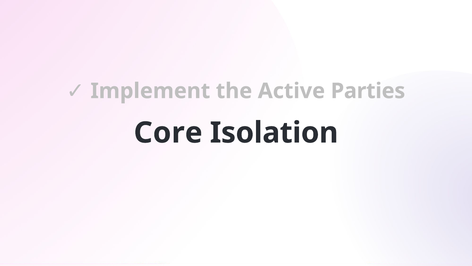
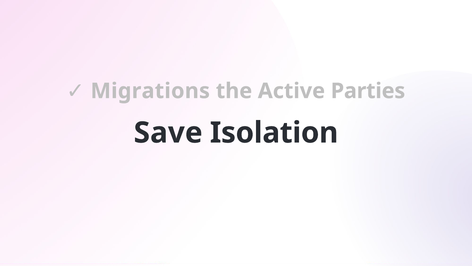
Implement: Implement -> Migrations (150, 91)
Core: Core -> Save (168, 133)
